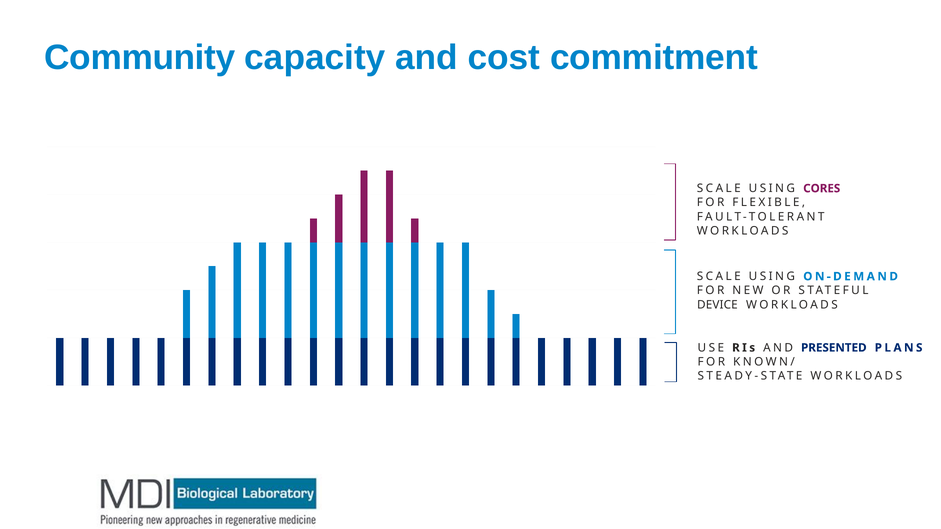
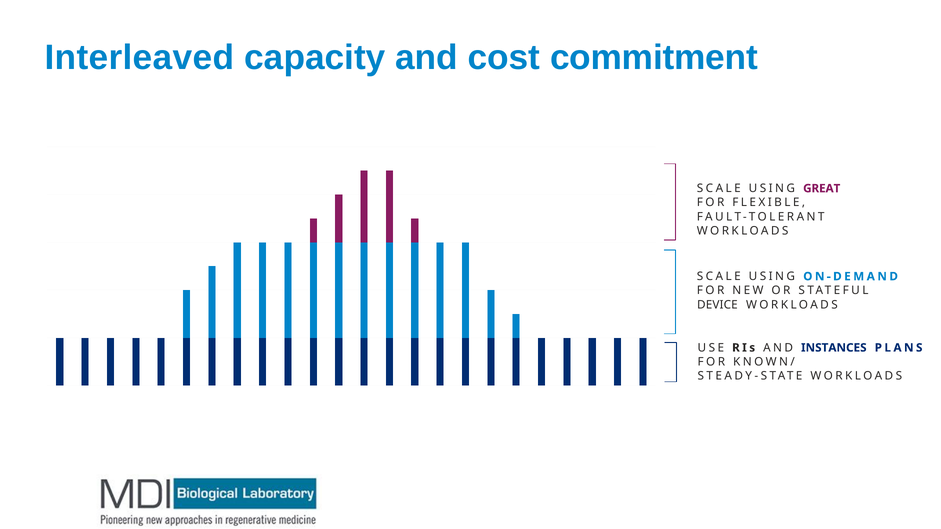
Community: Community -> Interleaved (139, 58)
CORES: CORES -> GREAT (822, 189)
PRESENTED: PRESENTED -> INSTANCES (834, 348)
